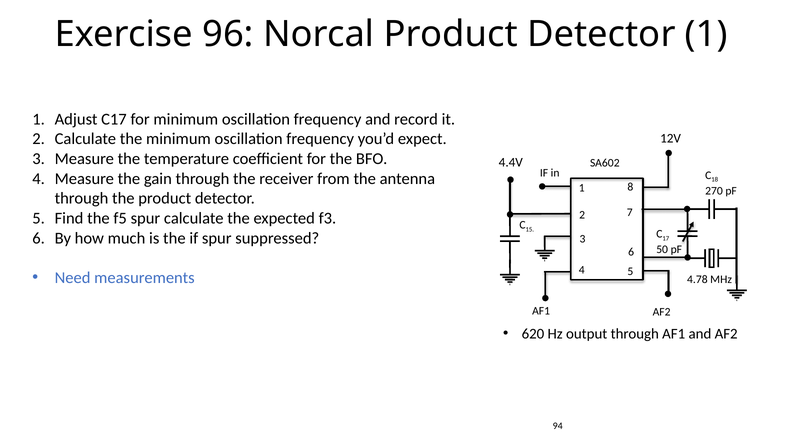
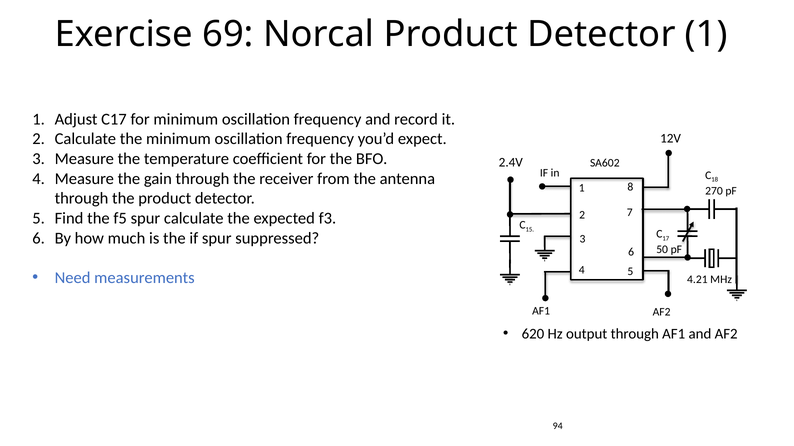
96: 96 -> 69 (228, 34)
4.4V: 4.4V -> 2.4V (511, 162)
4.78: 4.78 -> 4.21 (697, 280)
